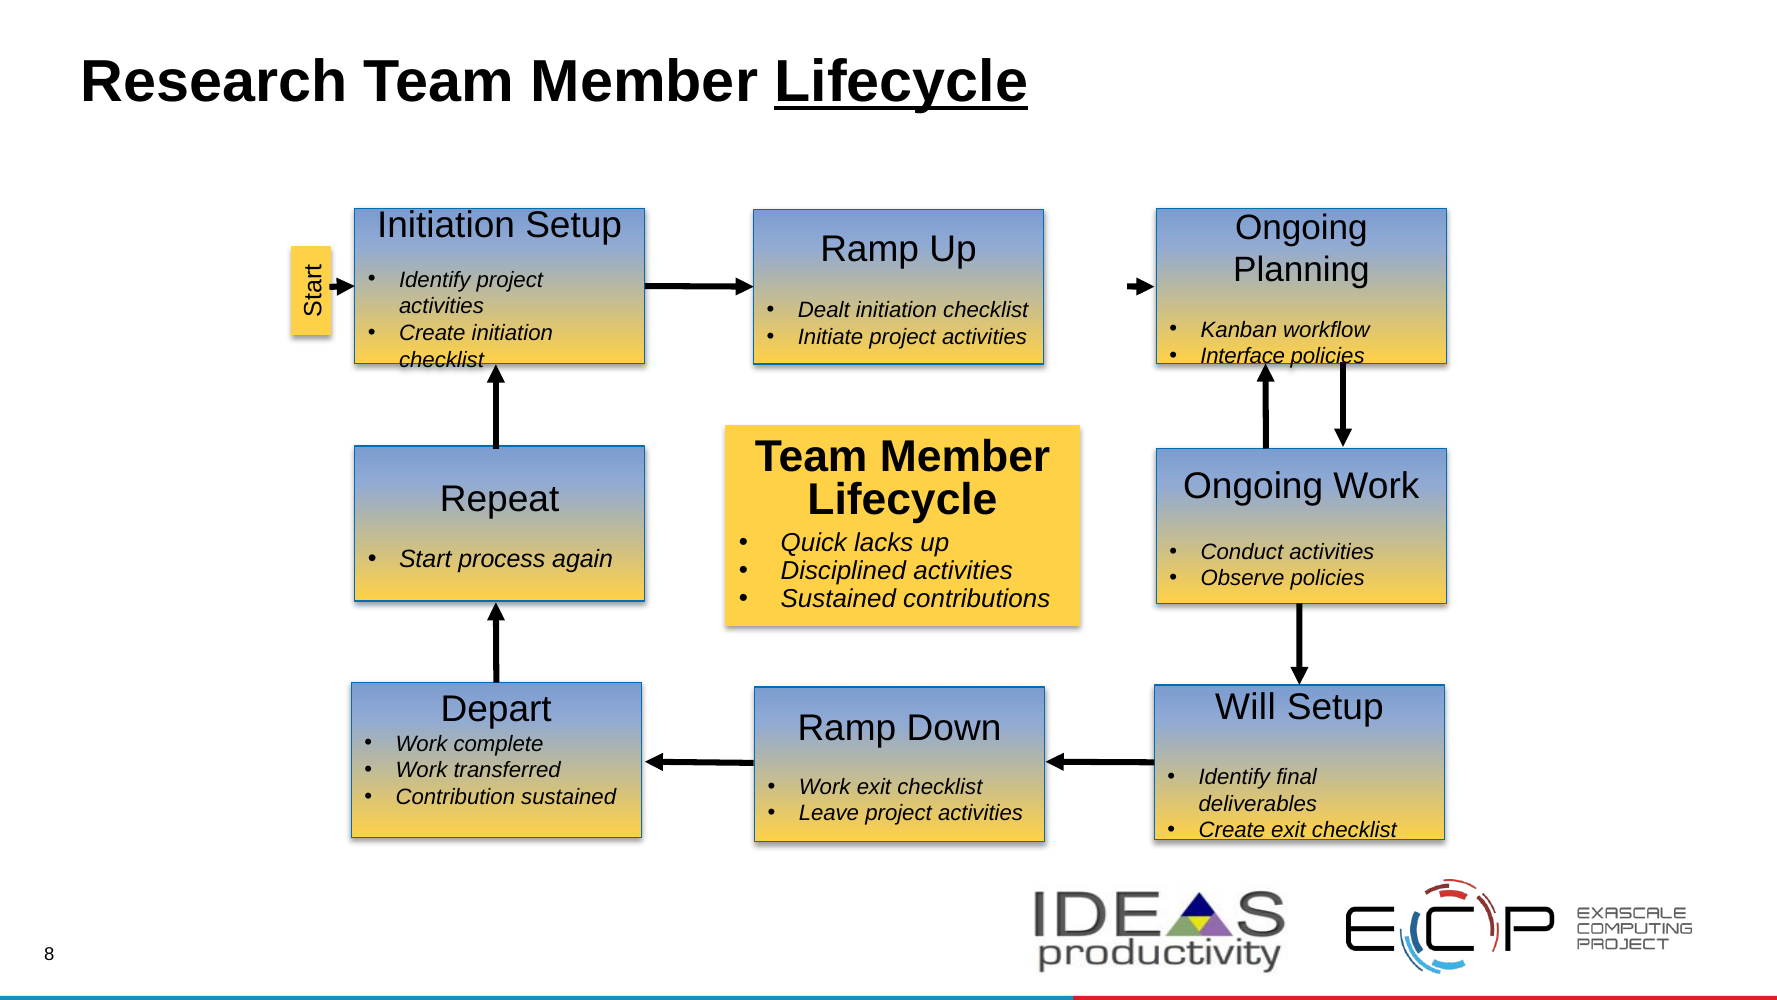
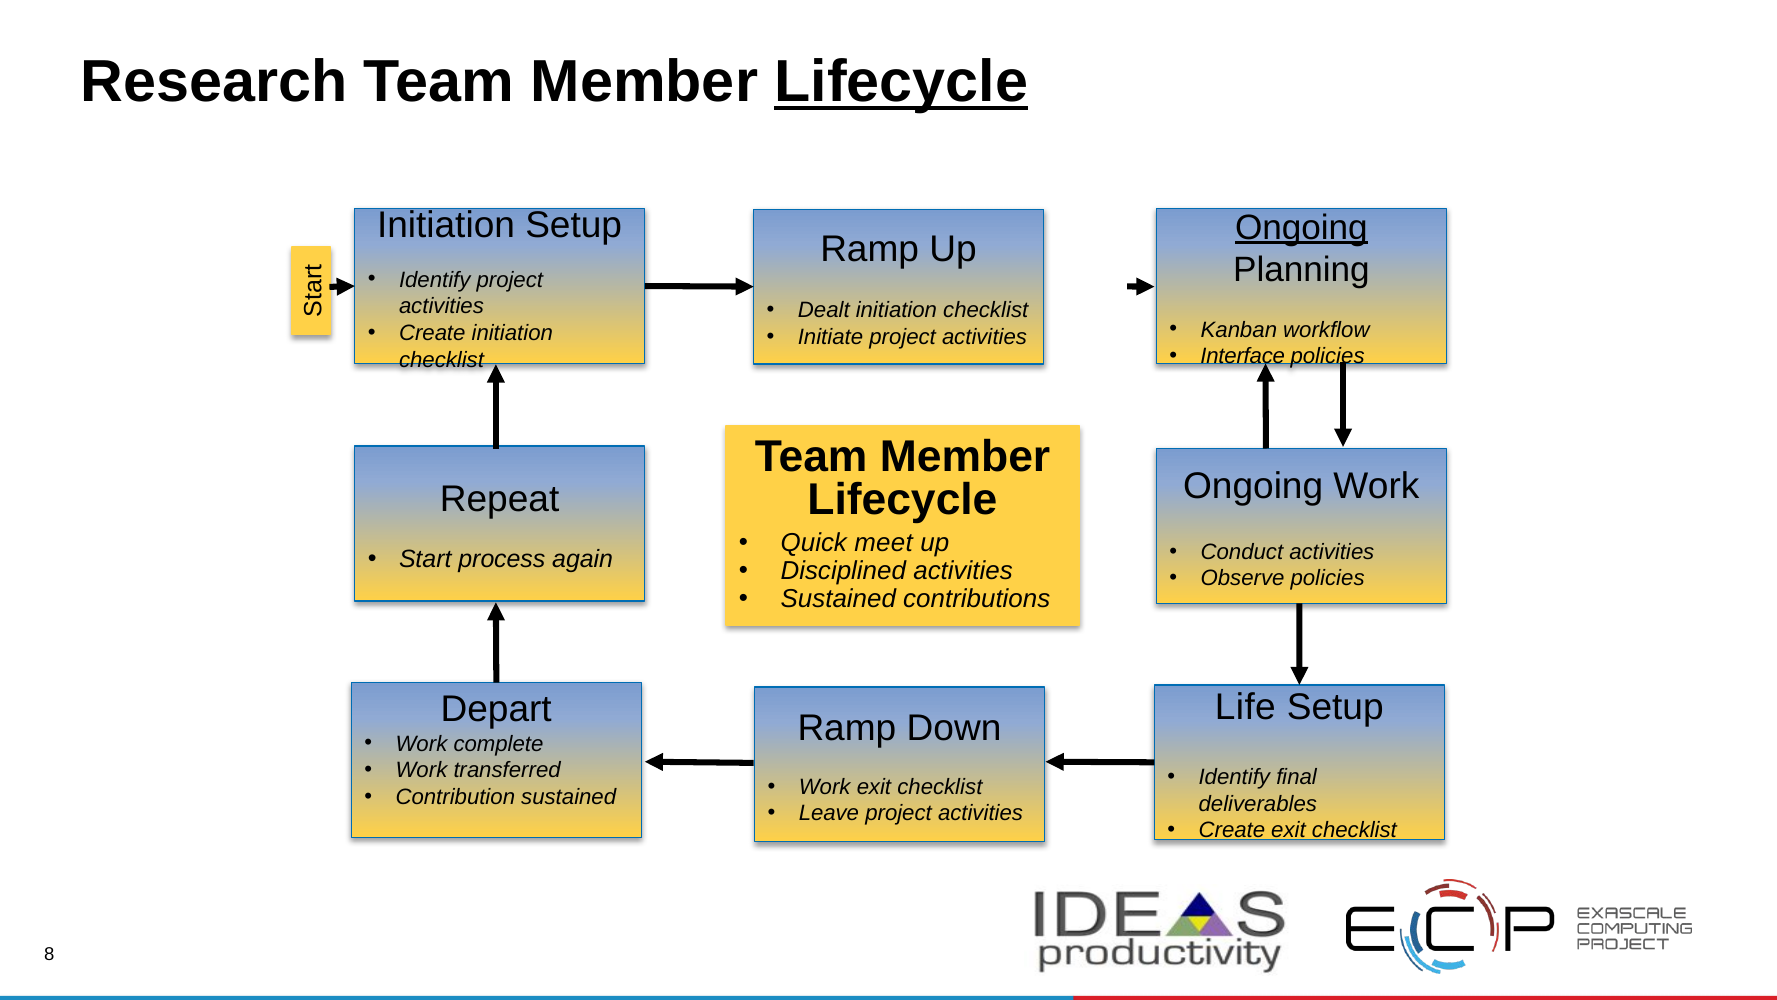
Ongoing underline: none -> present (1301, 227)
lacks: lacks -> meet (884, 543)
Will: Will -> Life (1245, 707)
